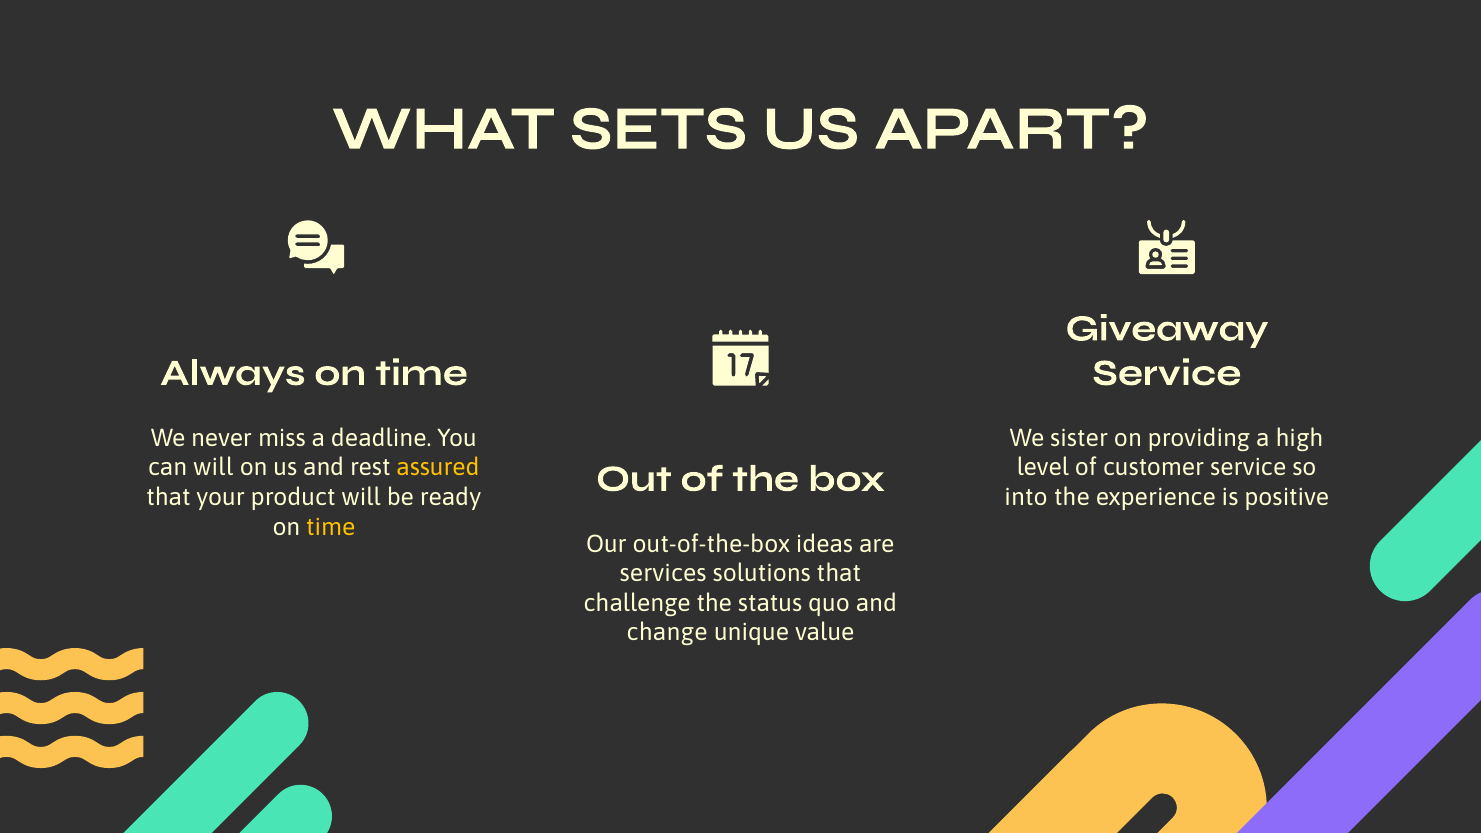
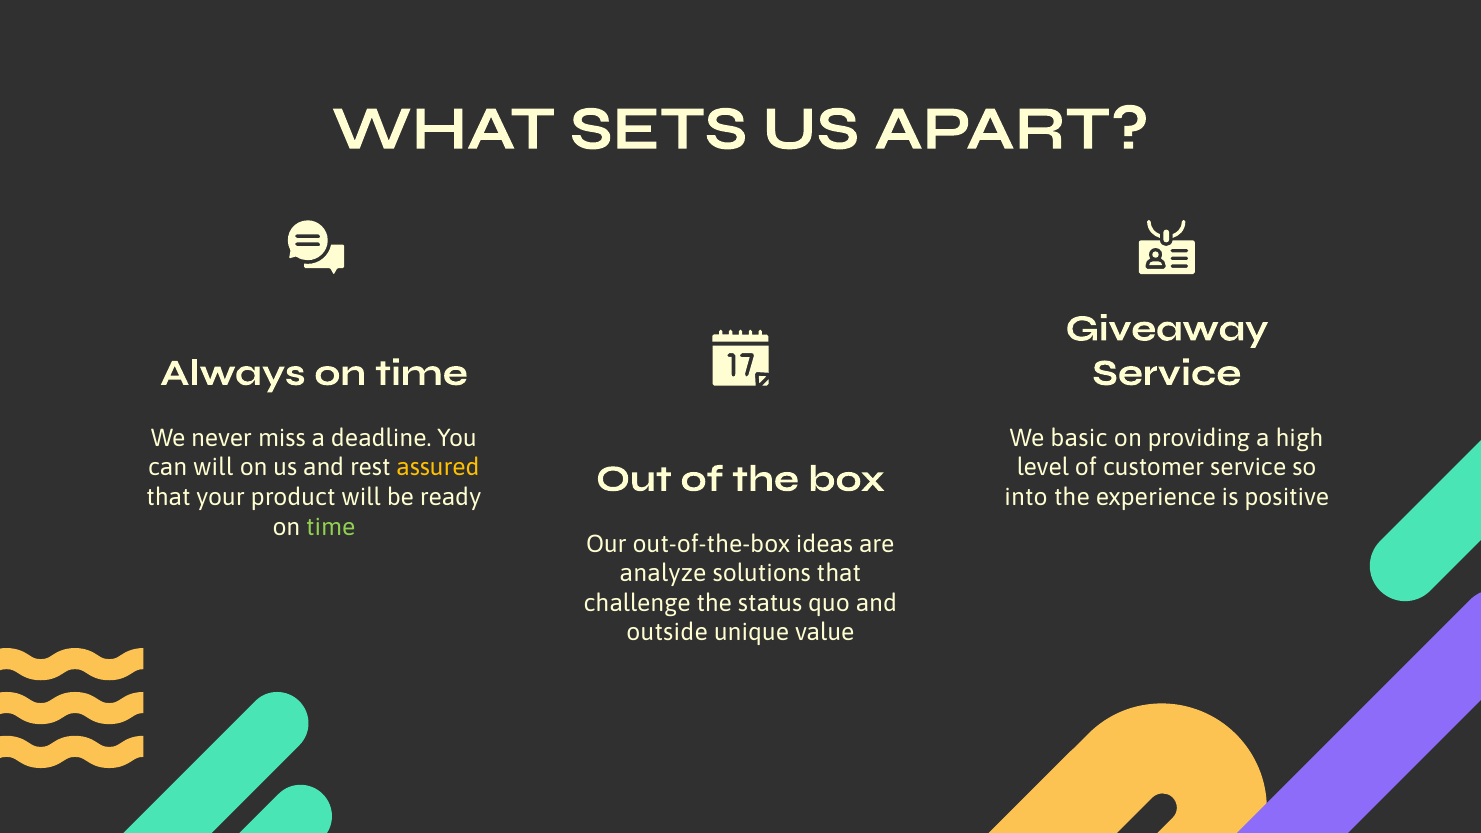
sister: sister -> basic (1079, 438)
time colour: yellow -> light green (331, 527)
services: services -> analyze (663, 574)
change: change -> outside (667, 633)
